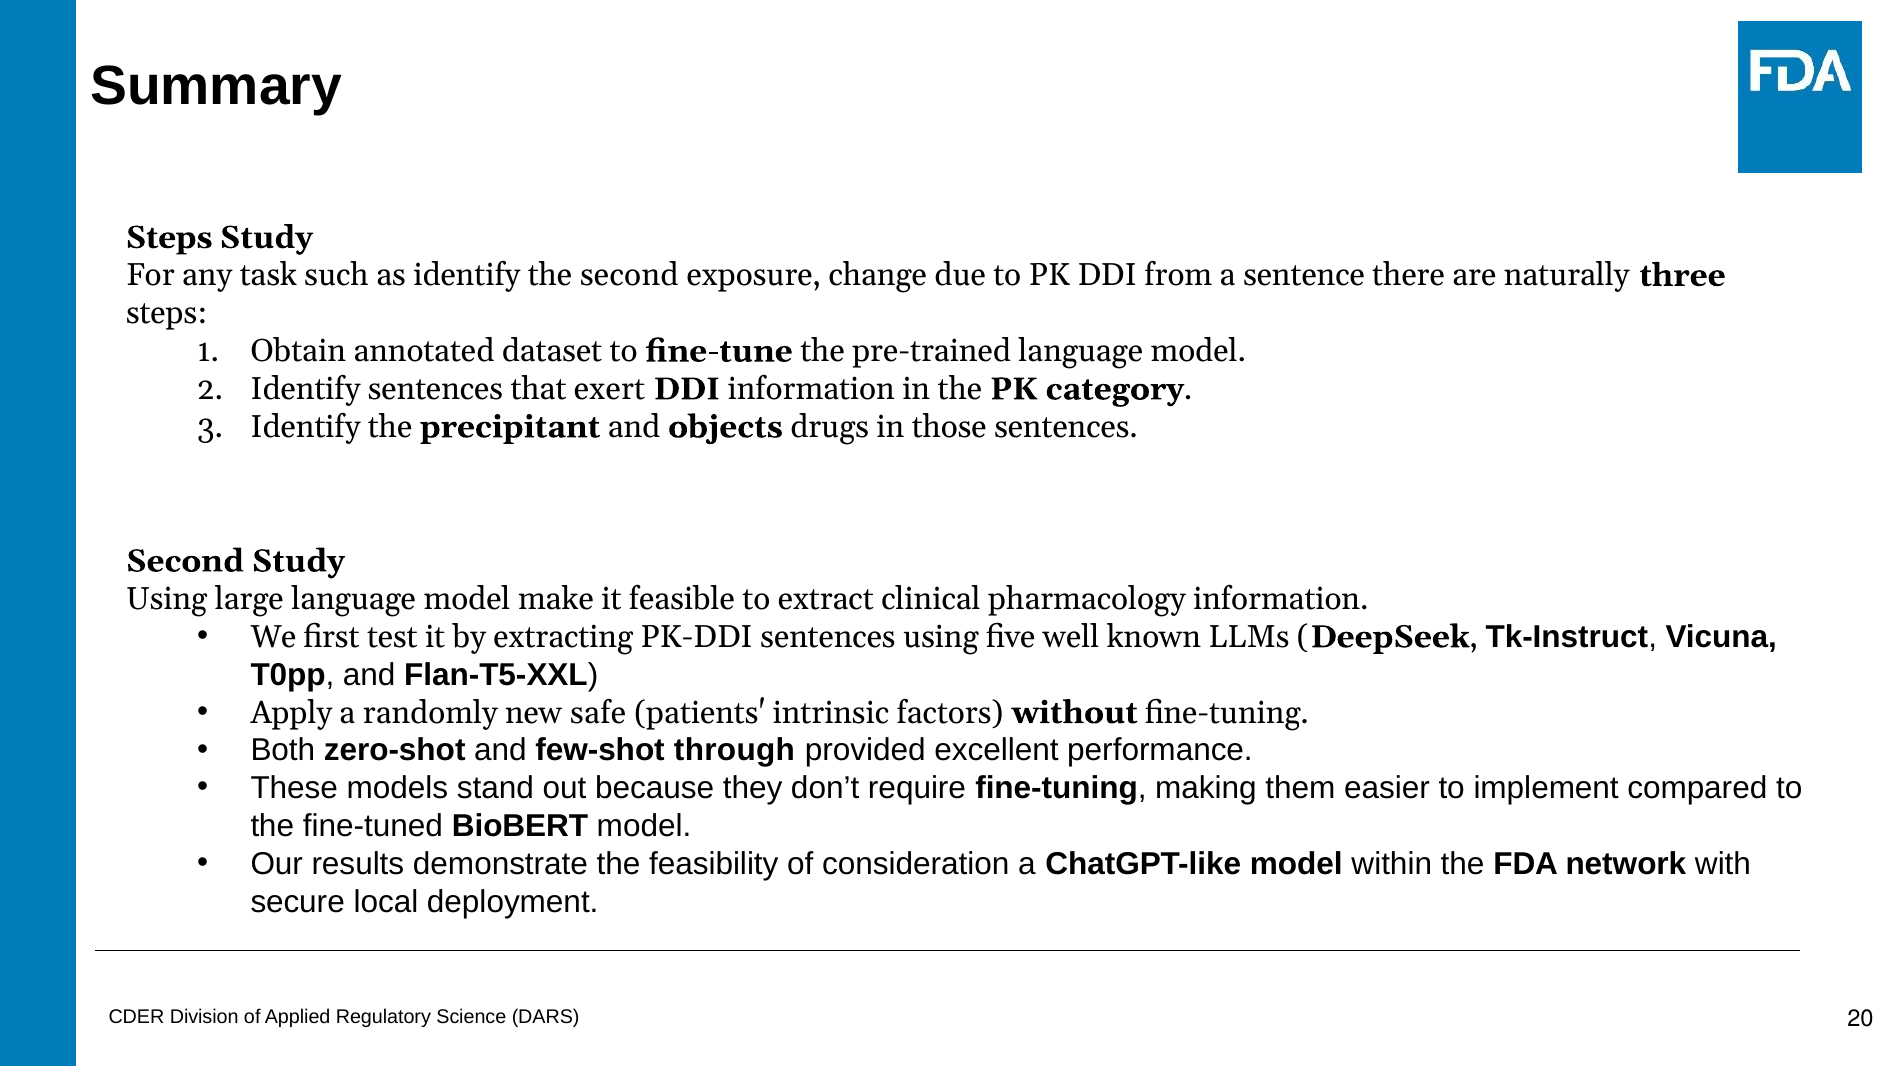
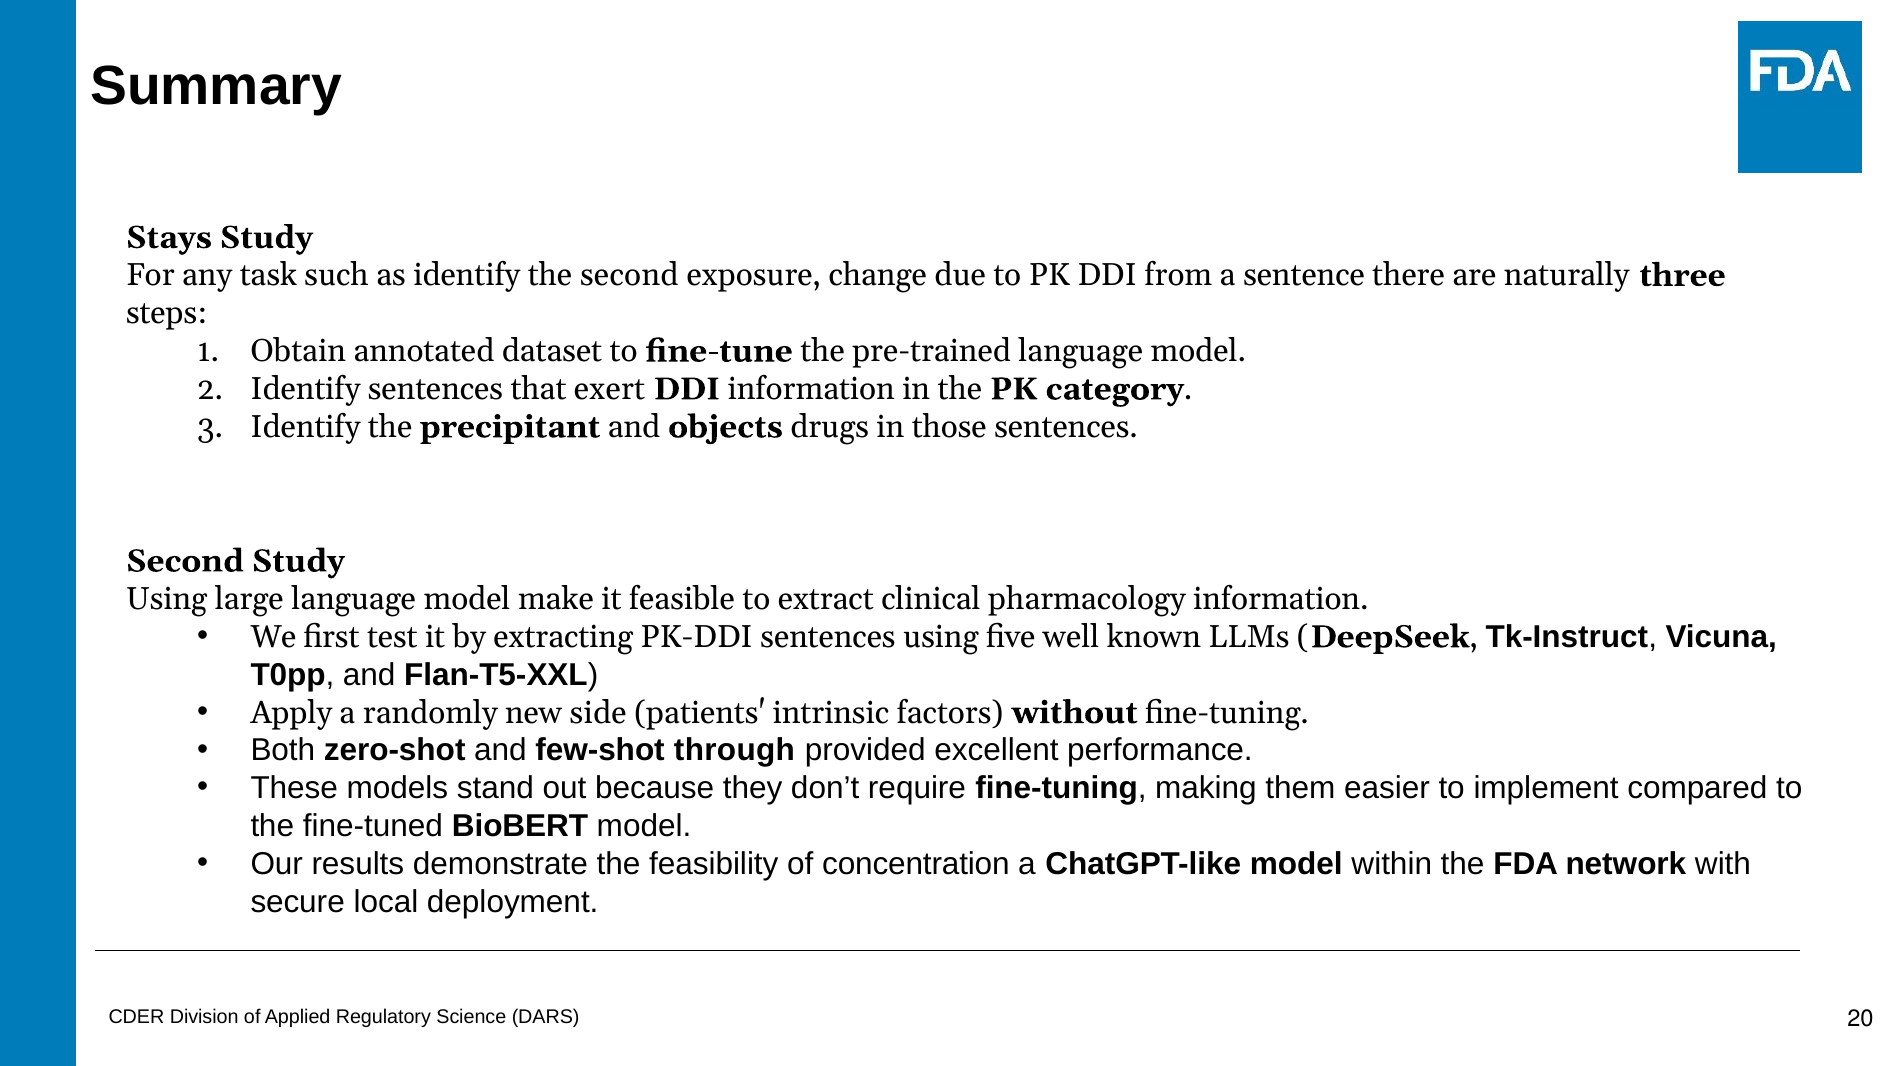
Steps: Steps -> Stays (169, 237)
safe: safe -> side (598, 713)
consideration: consideration -> concentration (916, 864)
